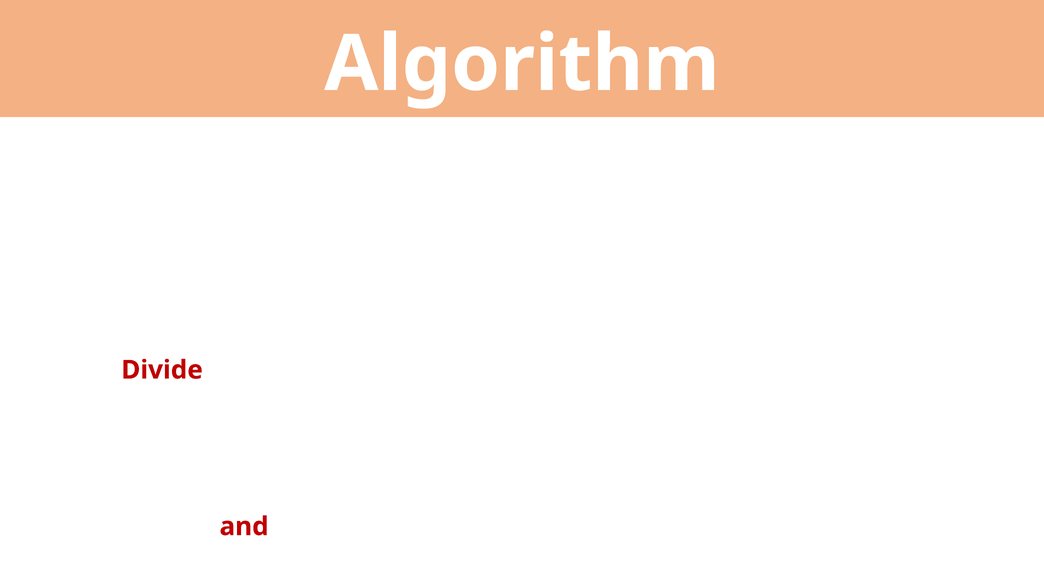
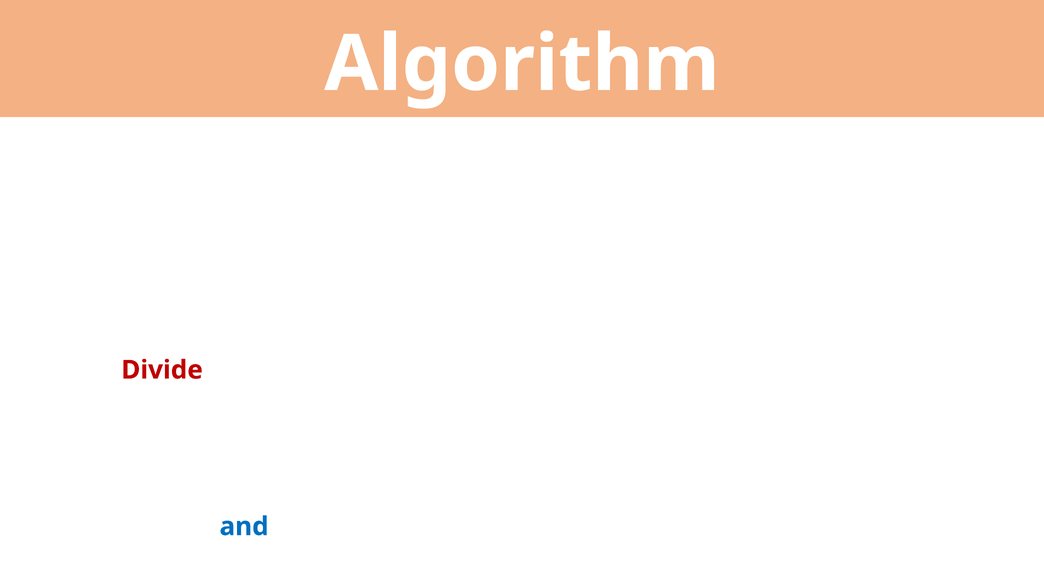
and colour: red -> blue (244, 527)
